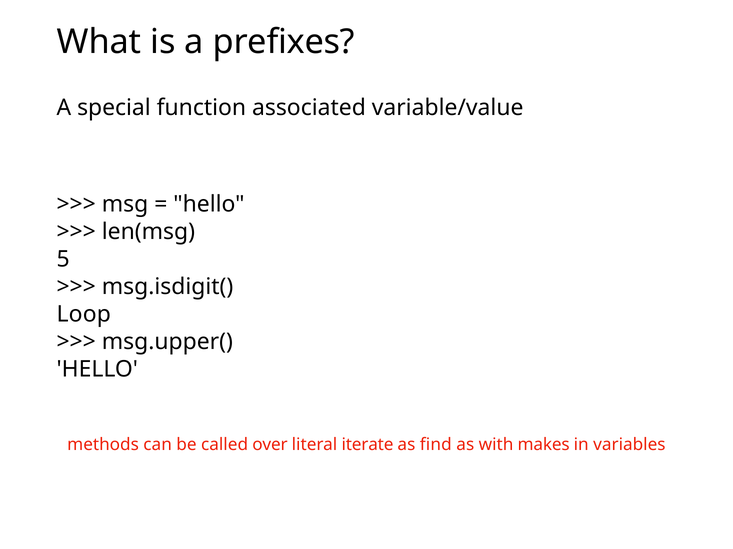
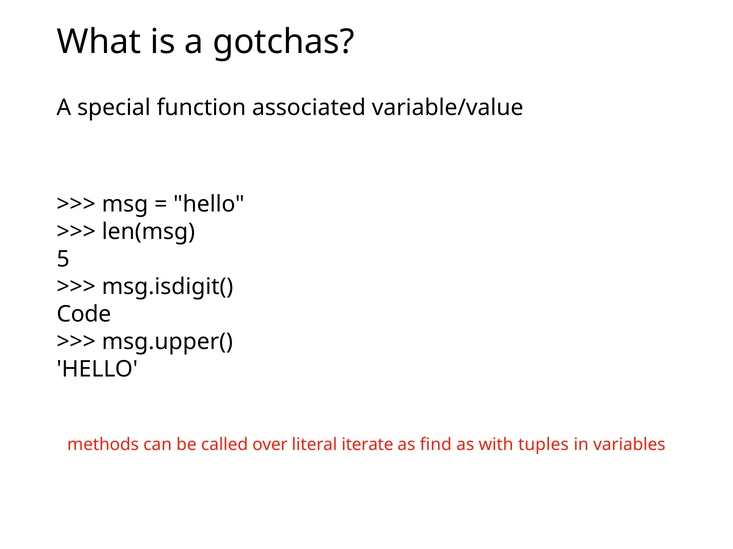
prefixes: prefixes -> gotchas (284, 42)
Loop: Loop -> Code (84, 314)
makes: makes -> tuples (543, 445)
